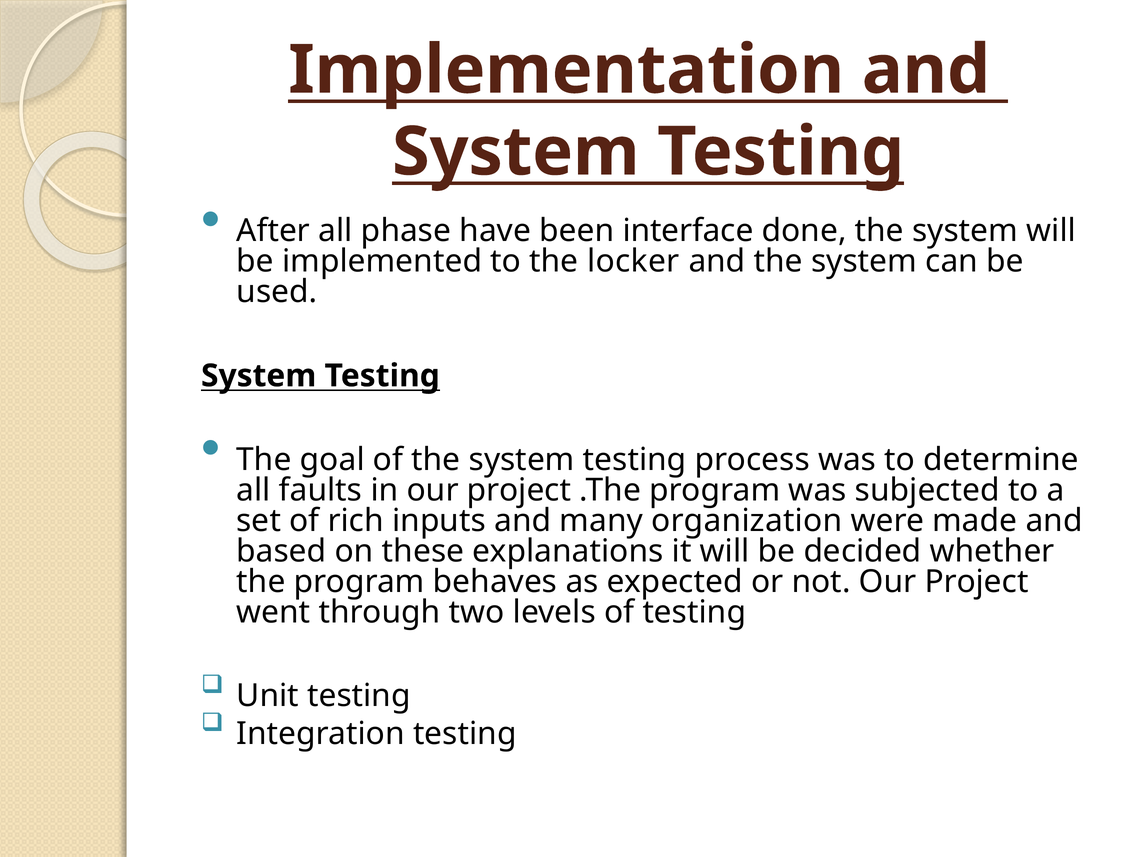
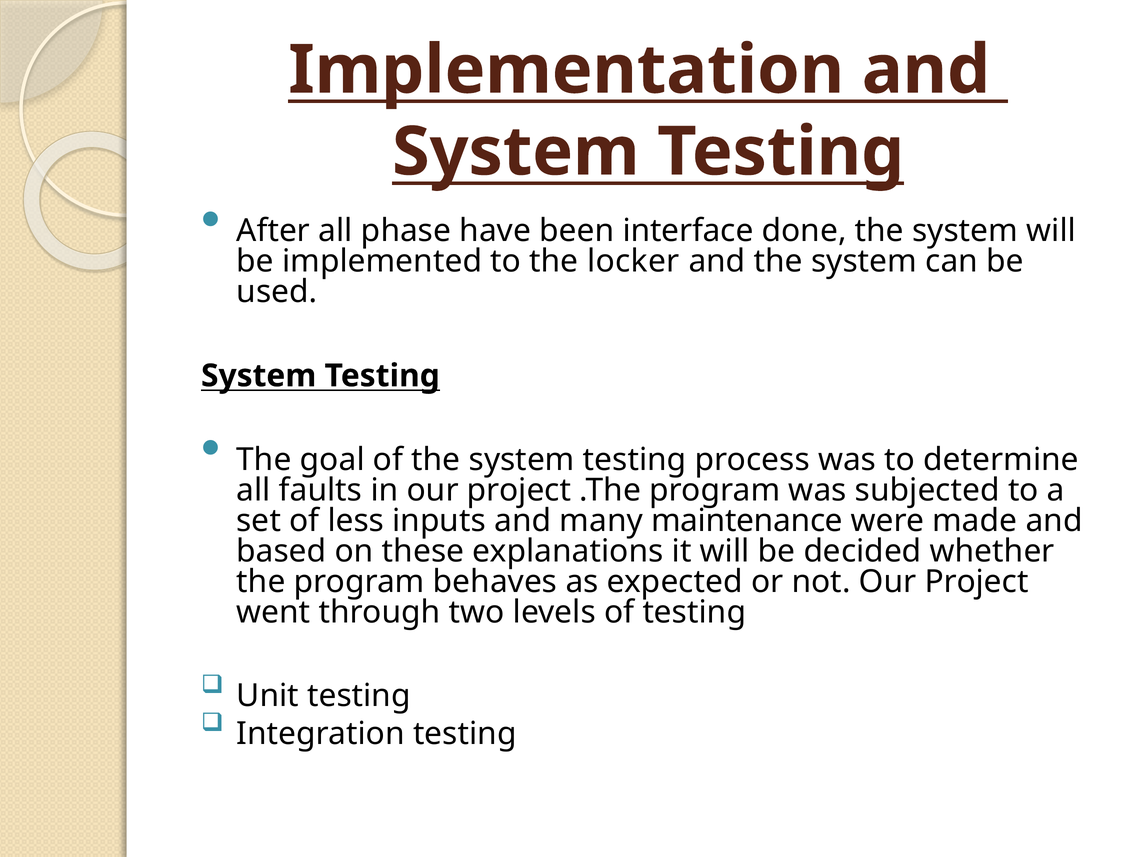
rich: rich -> less (356, 521)
organization: organization -> maintenance (747, 521)
